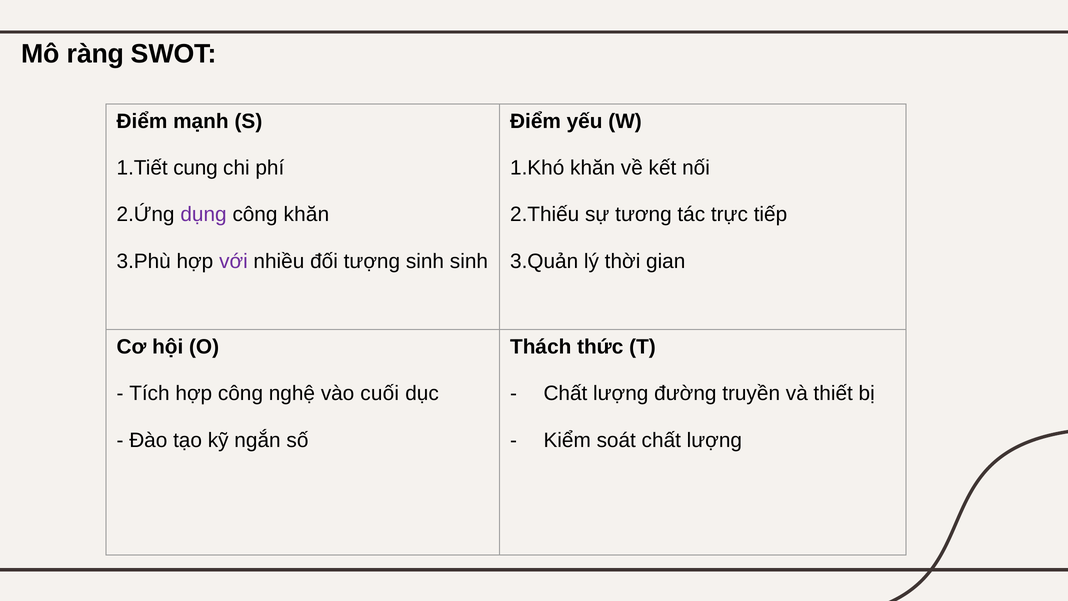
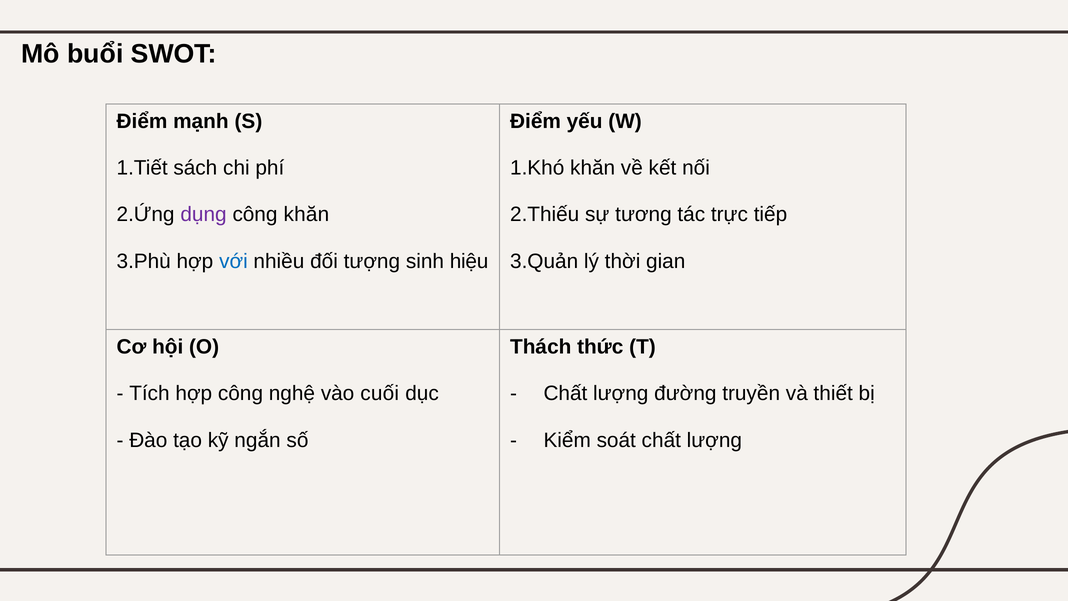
ràng: ràng -> buổi (95, 54)
cung: cung -> sách (195, 168)
với colour: purple -> blue (233, 261)
sinh sinh: sinh -> hiệu (469, 261)
